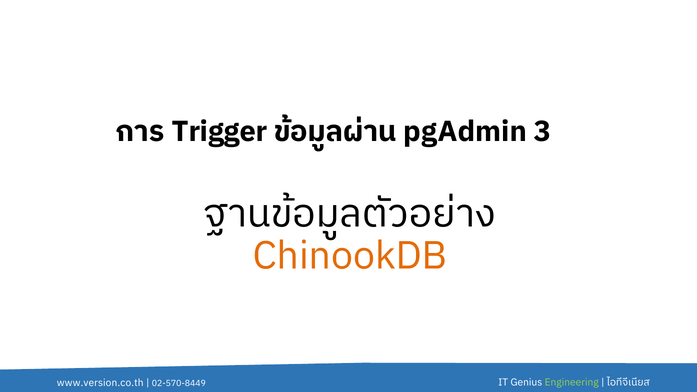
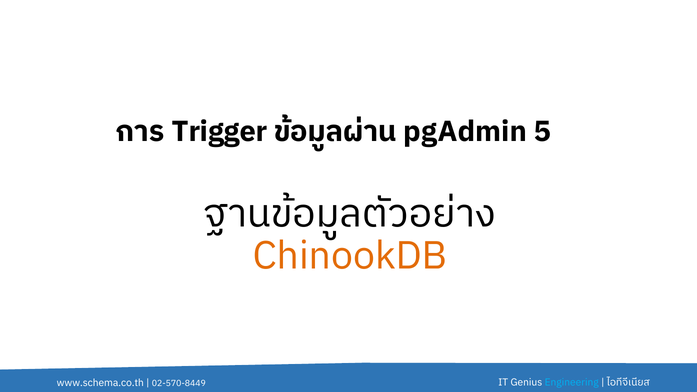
3: 3 -> 5 (542, 132)
Engineering colour: light green -> light blue (572, 382)
www.version.co.th: www.version.co.th -> www.schema.co.th (100, 383)
